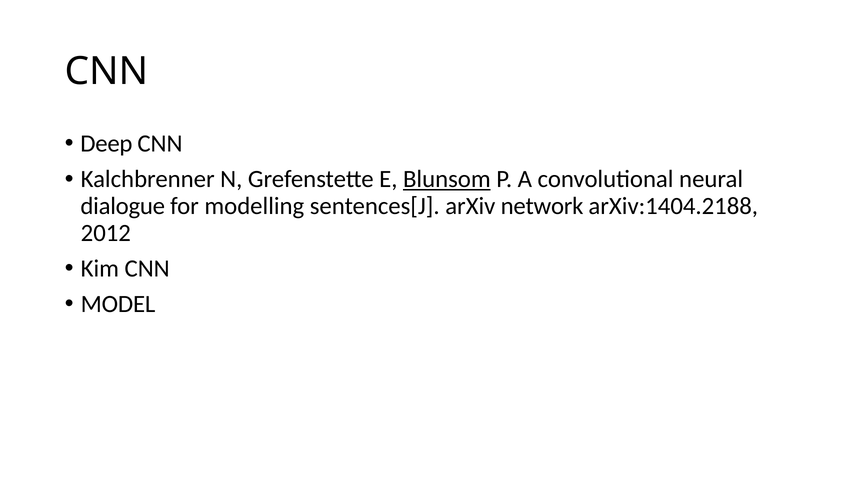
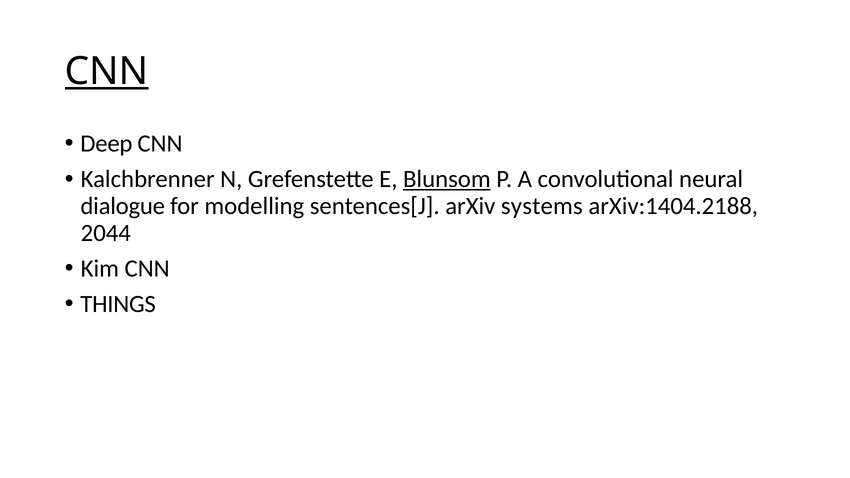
CNN underline: none -> present (107, 71)
network: network -> systems (542, 206)
2012: 2012 -> 2044 (106, 233)
MODEL: MODEL -> THINGS (118, 304)
